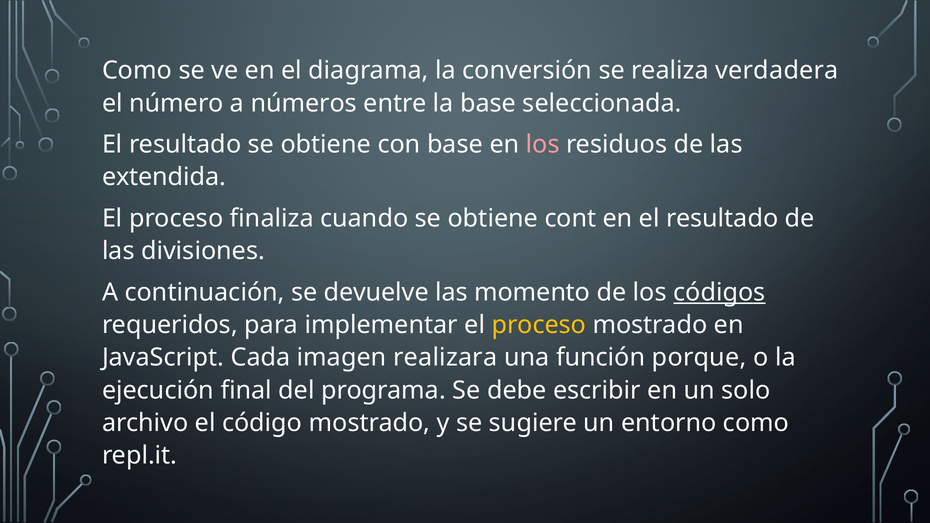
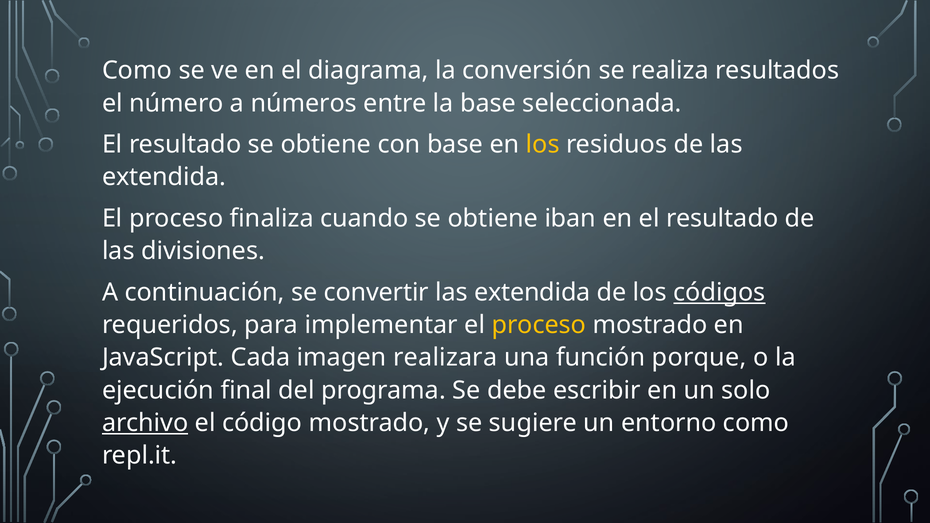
verdadera: verdadera -> resultados (777, 71)
los colour: pink -> yellow (543, 145)
cont: cont -> iban (570, 219)
devuelve: devuelve -> convertir (376, 292)
momento: momento -> extendida (532, 292)
archivo underline: none -> present (145, 423)
